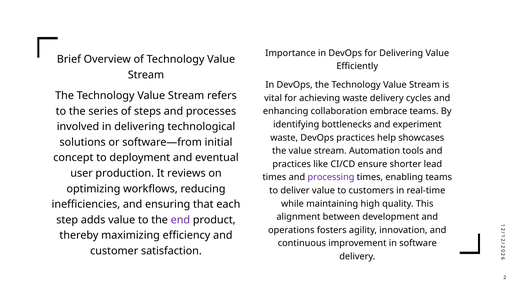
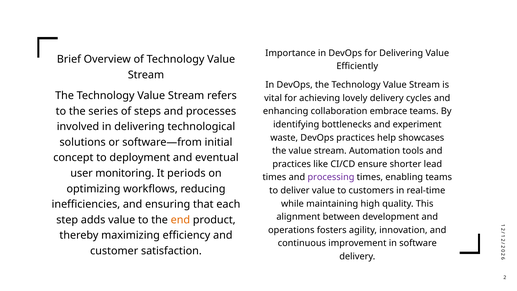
achieving waste: waste -> lovely (355, 98)
production: production -> monitoring (125, 173)
reviews: reviews -> periods (186, 173)
end colour: purple -> orange (180, 220)
